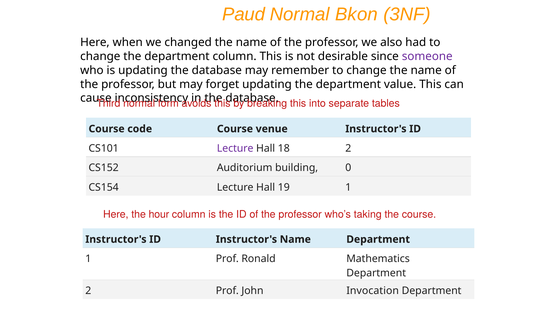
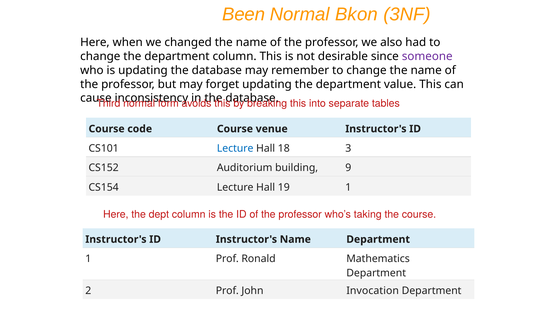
Paud: Paud -> Been (244, 14)
Lecture colour: purple -> blue (235, 148)
18 2: 2 -> 3 (348, 148)
0: 0 -> 9 (348, 168)
hour: hour -> dept (159, 215)
